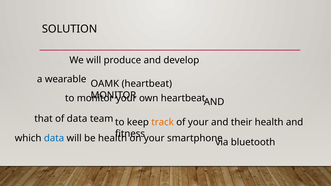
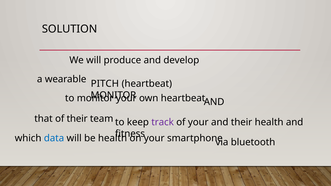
OAMK: OAMK -> PITCH (105, 84)
of data: data -> their (77, 119)
track colour: orange -> purple (163, 122)
